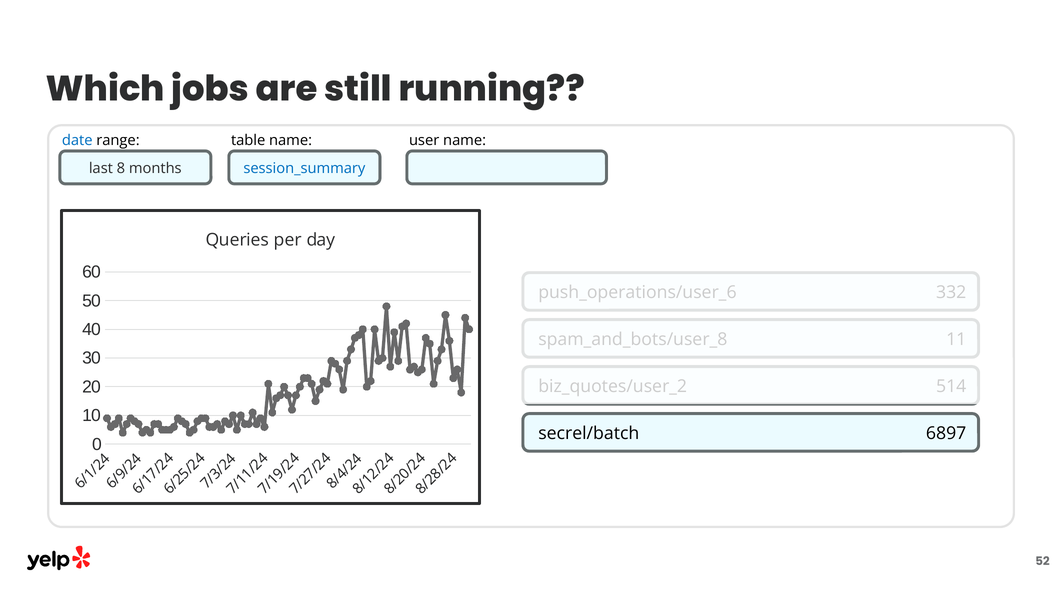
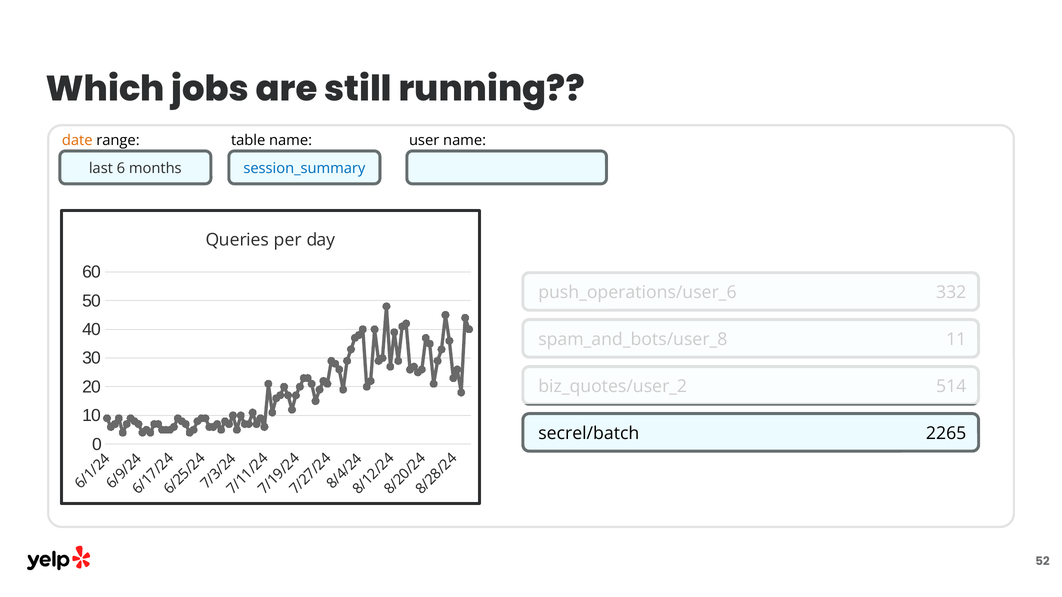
date colour: blue -> orange (77, 141)
8: 8 -> 6 (121, 169)
6897: 6897 -> 2265 (946, 434)
